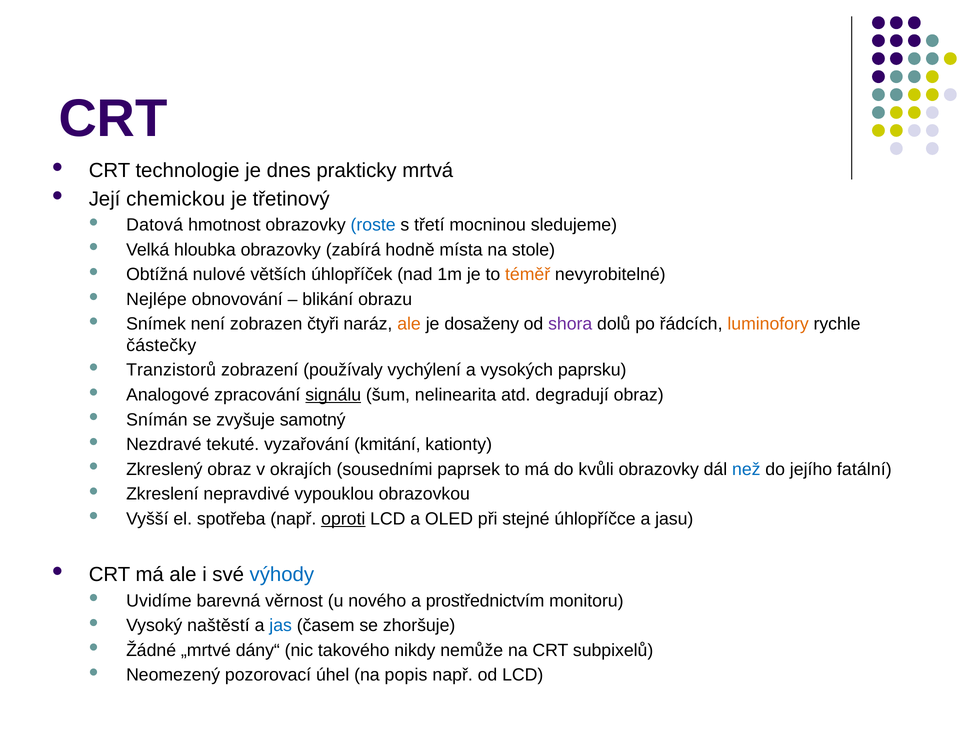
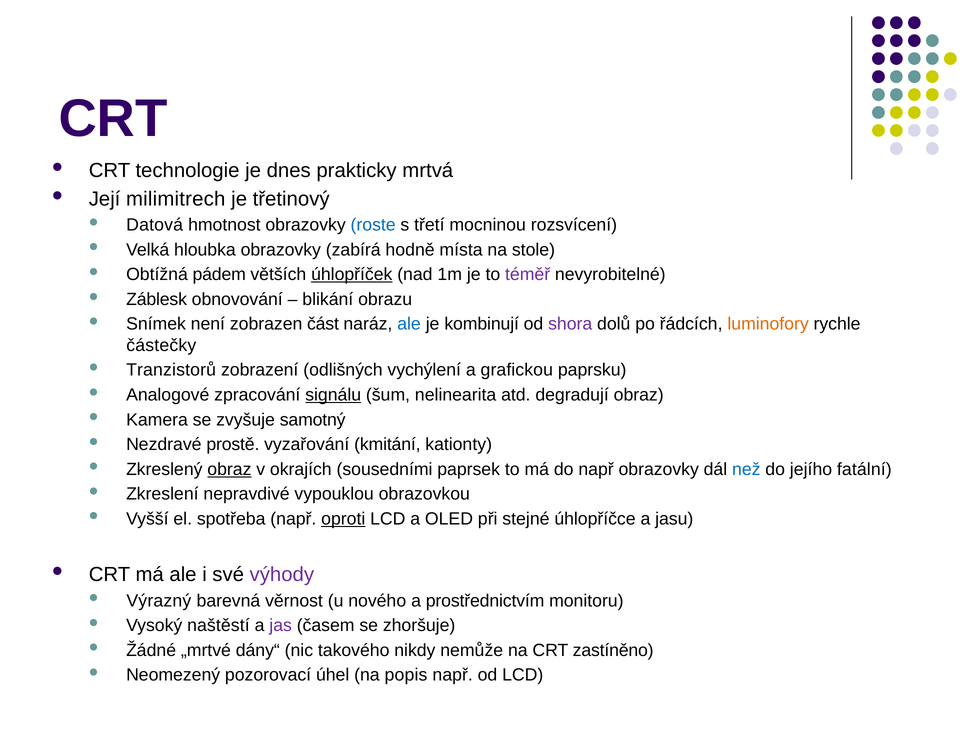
chemickou: chemickou -> milimitrech (176, 199)
sledujeme: sledujeme -> rozsvícení (574, 225)
nulové: nulové -> pádem (219, 274)
úhlopříček underline: none -> present (352, 274)
téměř colour: orange -> purple (528, 274)
Nejlépe: Nejlépe -> Záblesk (157, 299)
čtyři: čtyři -> část (323, 324)
ale colour: orange -> blue (409, 324)
dosaženy: dosaženy -> kombinují (482, 324)
používaly: používaly -> odlišných (343, 370)
vysokých: vysokých -> grafickou (517, 370)
Snímán: Snímán -> Kamera (157, 419)
tekuté: tekuté -> prostě (233, 444)
obraz underline: none -> present (229, 469)
do kvůli: kvůli -> např (596, 469)
výhody colour: blue -> purple (282, 574)
Uvidíme: Uvidíme -> Výrazný (159, 600)
jas colour: blue -> purple (281, 625)
subpixelů: subpixelů -> zastíněno (613, 650)
